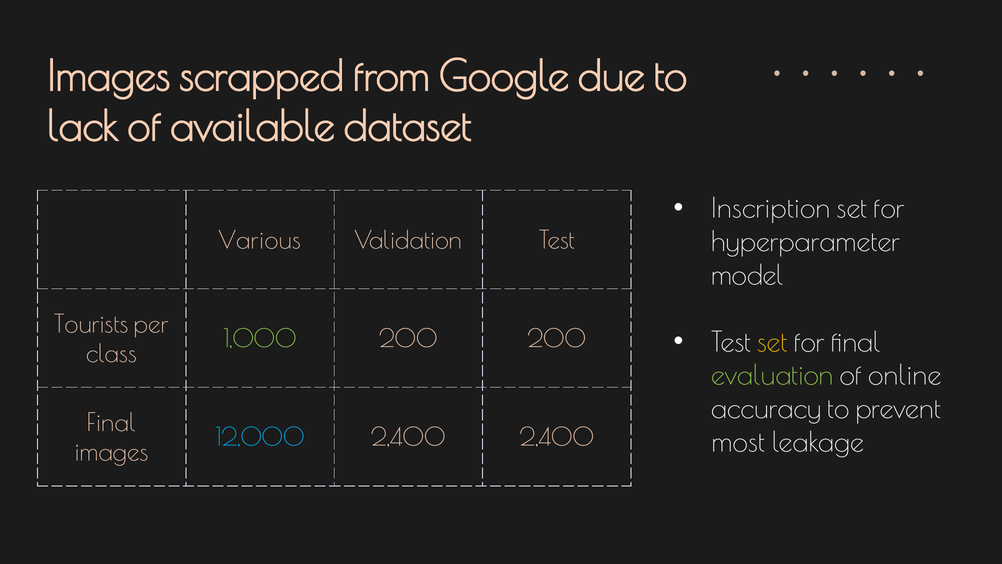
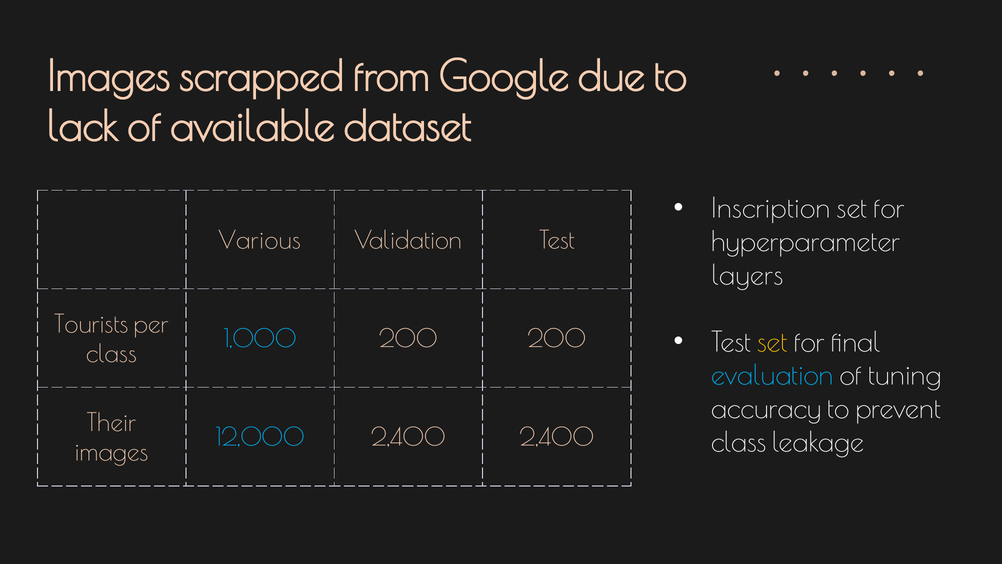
model: model -> layers (747, 275)
1,000 colour: light green -> light blue (260, 339)
evaluation colour: light green -> light blue (772, 376)
online: online -> tuning (905, 376)
Final: Final -> Their (112, 423)
most: most -> class (739, 442)
